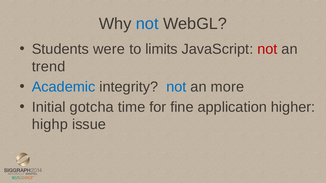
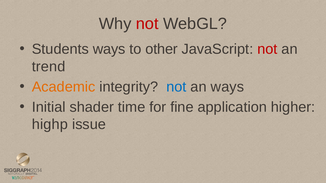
not colour: blue -> red (147, 24)
Students were: were -> ways (109, 49)
limits: limits -> other (162, 49)
Academic colour: blue -> orange (64, 87)
an more: more -> ways (227, 87)
gotcha: gotcha -> shader (92, 107)
